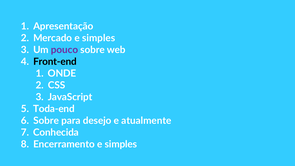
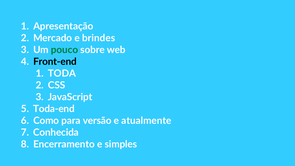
Mercado e simples: simples -> brindes (99, 38)
pouco colour: purple -> green (64, 50)
ONDE: ONDE -> TODA (62, 73)
Sobre: Sobre -> Como (46, 121)
desejo: desejo -> versão (97, 121)
